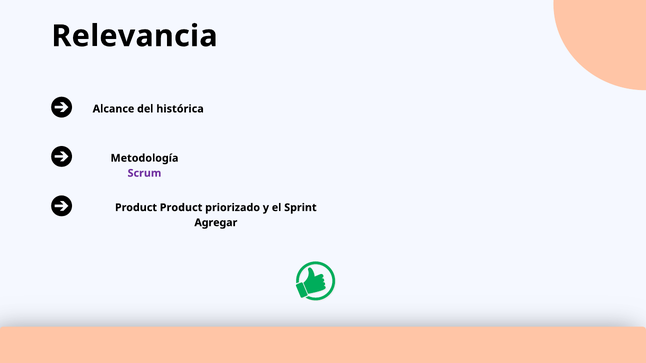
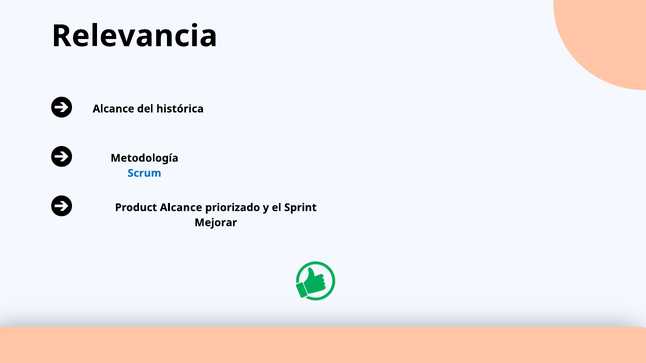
Scrum colour: purple -> blue (144, 173)
Product Product: Product -> Alcance (181, 208)
Agregar: Agregar -> Mejorar (216, 223)
